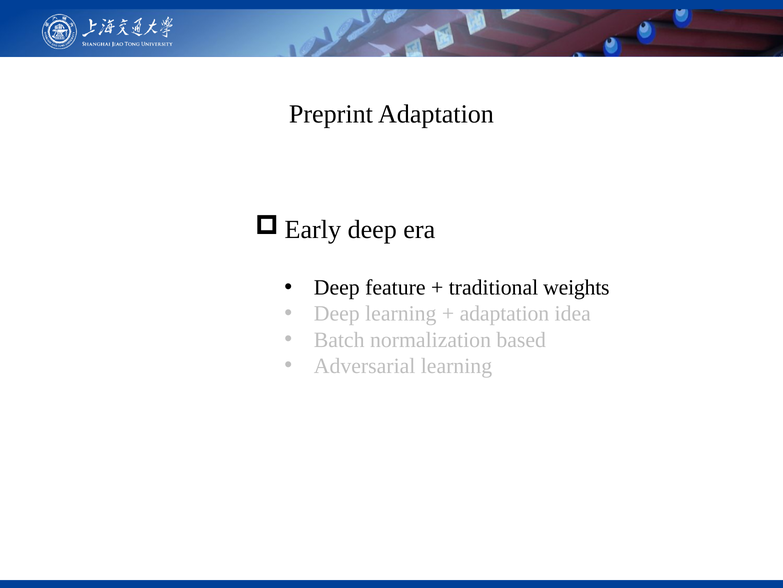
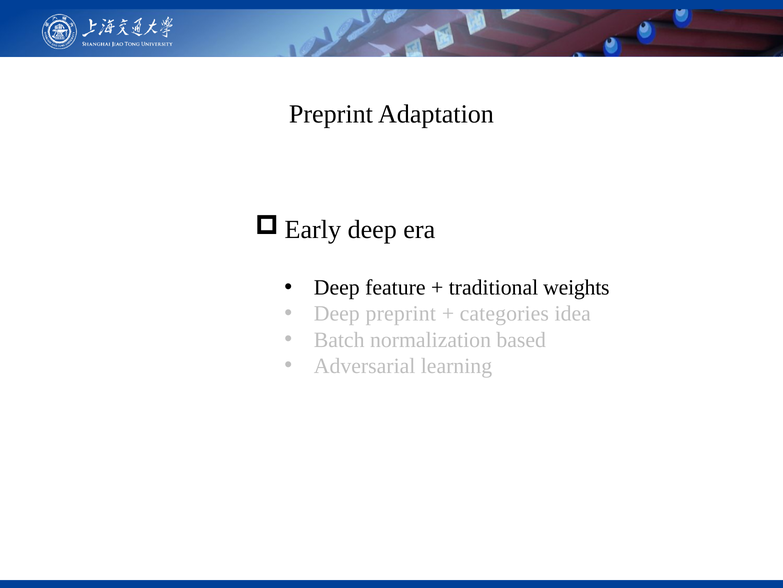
Deep learning: learning -> preprint (401, 313)
adaptation: adaptation -> categories (504, 313)
